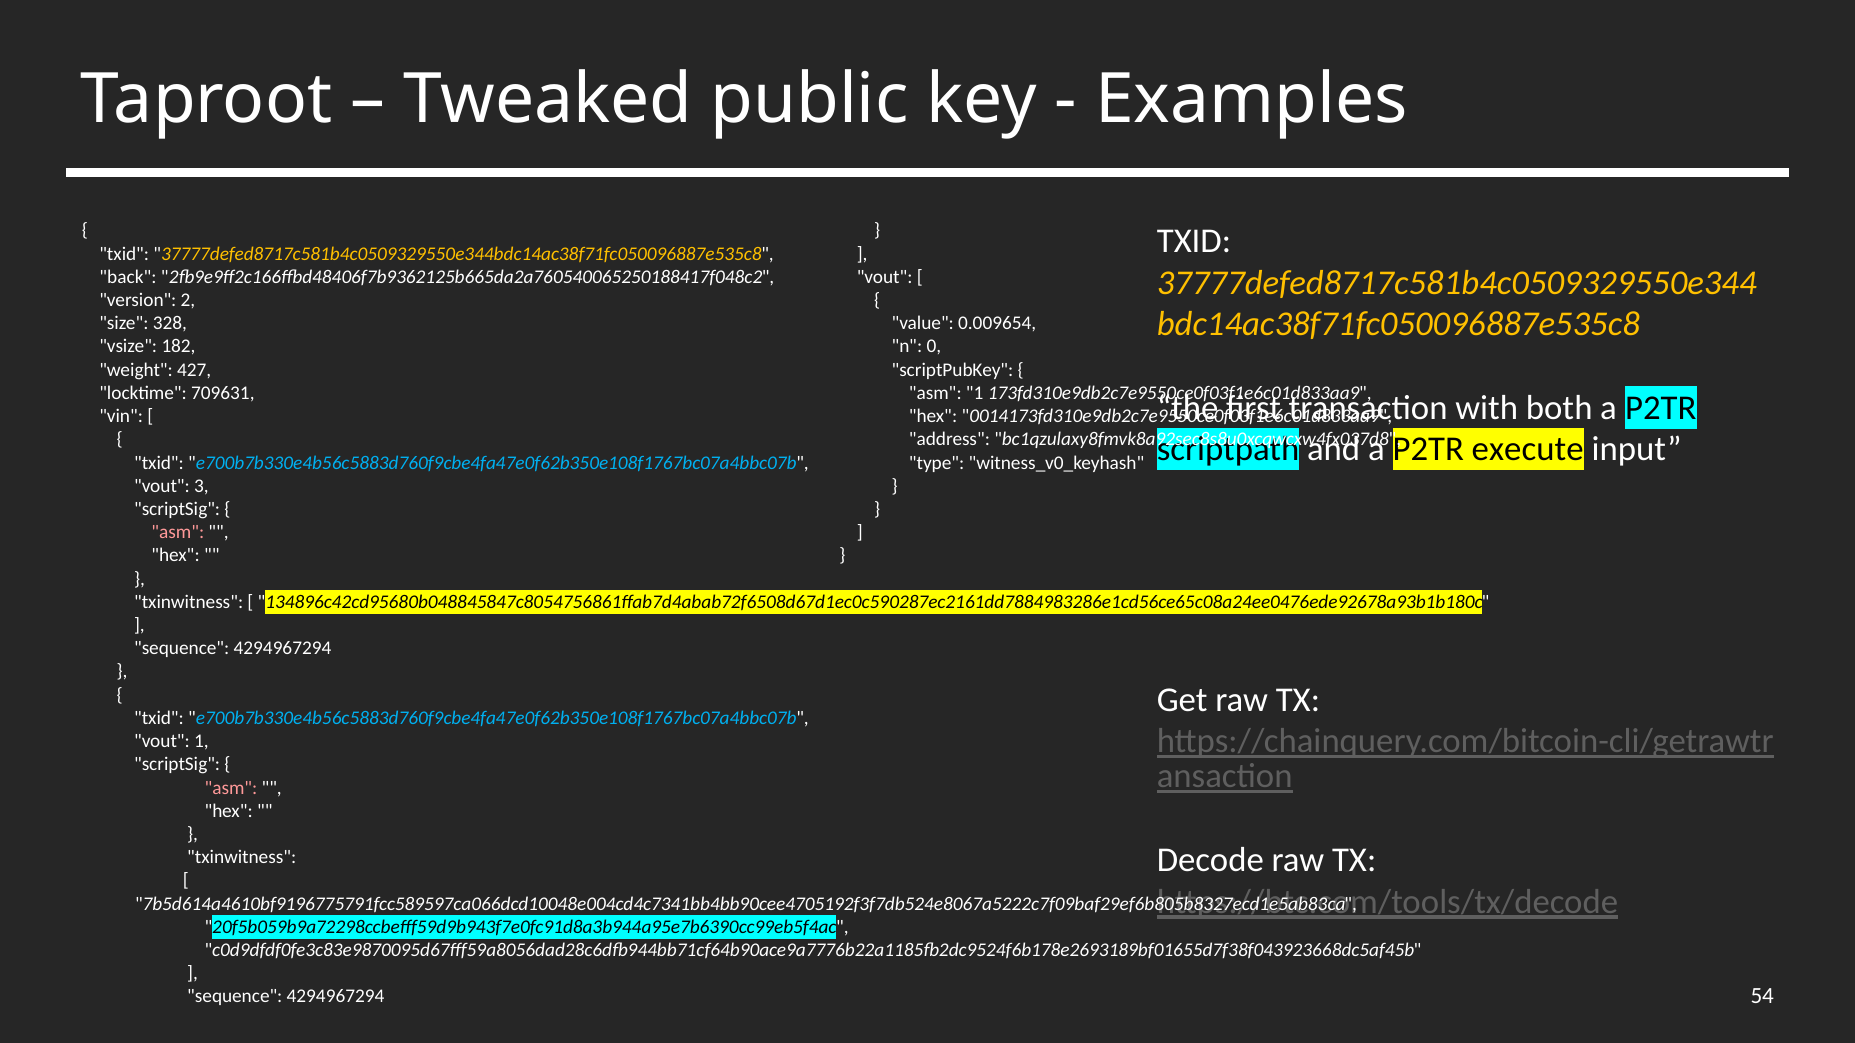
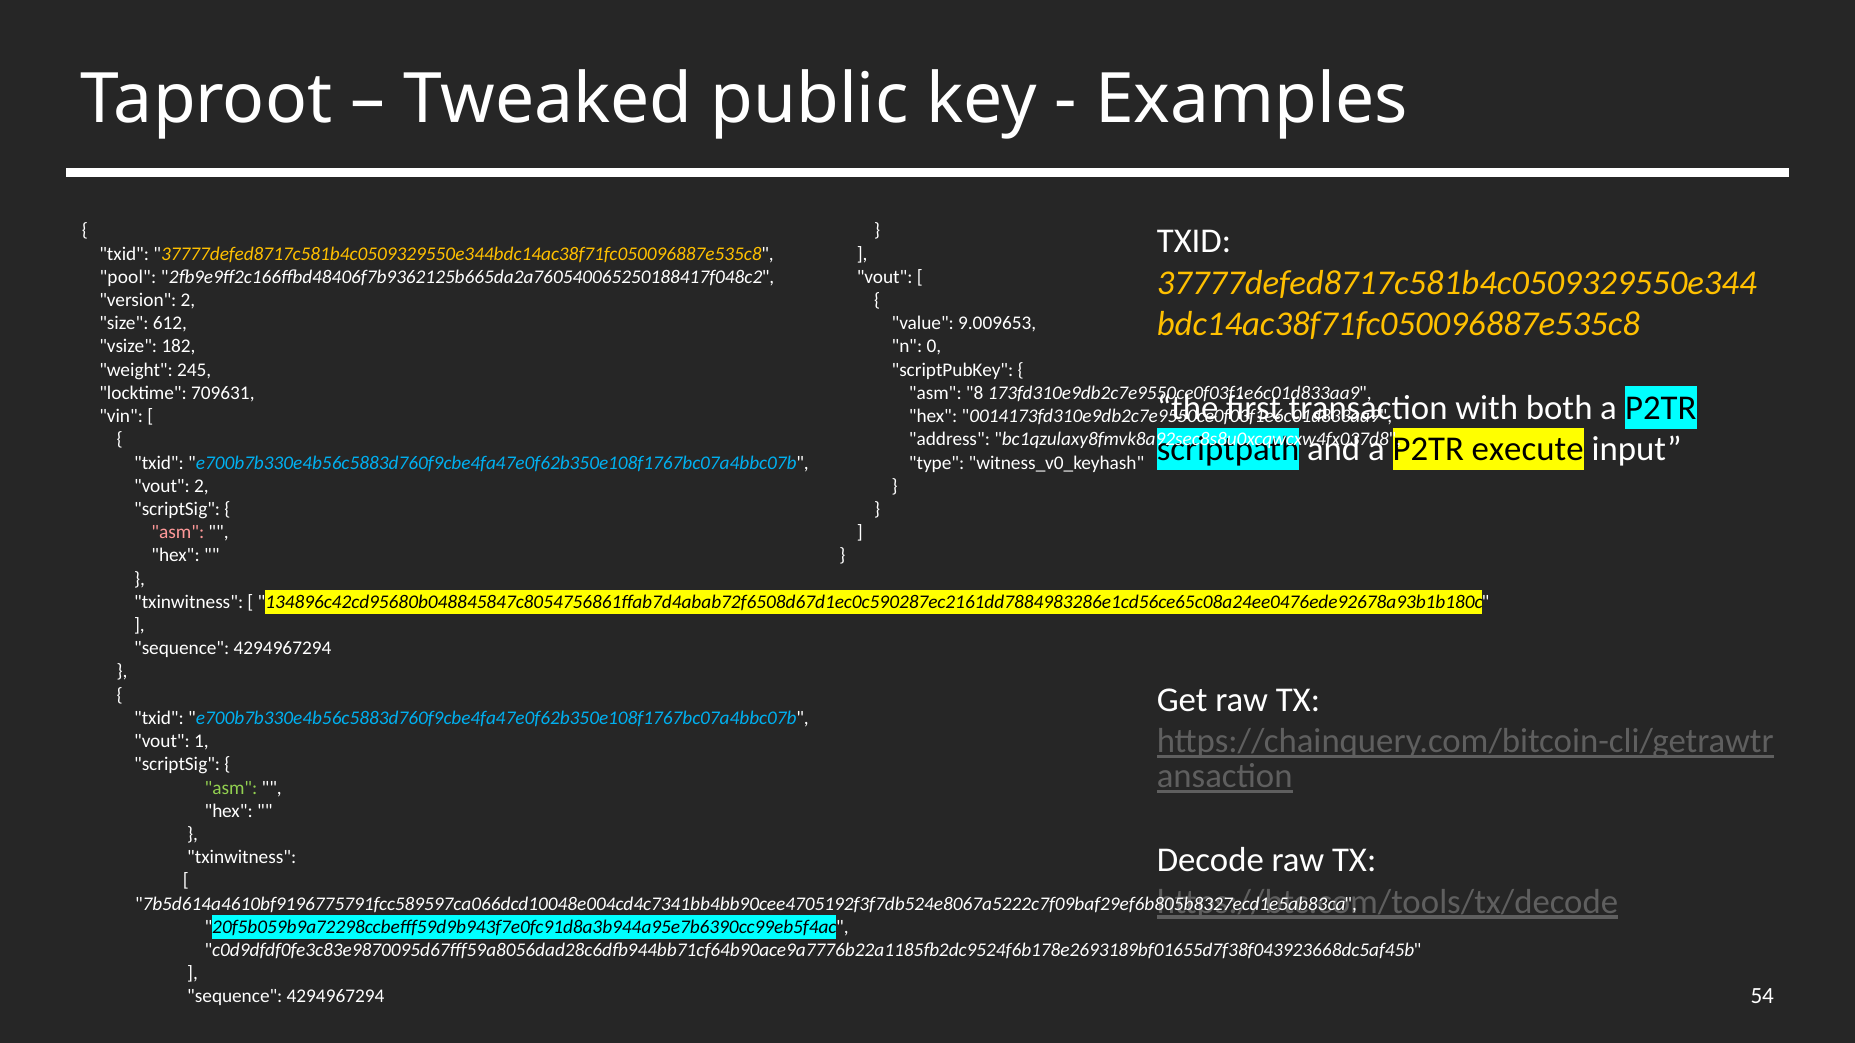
back: back -> pool (128, 277)
328: 328 -> 612 (170, 324)
0.009654: 0.009654 -> 9.009653 (997, 324)
427: 427 -> 245 (194, 370)
asm 1: 1 -> 8 (975, 393)
vout 3: 3 -> 2 (201, 486)
asm colour: pink -> light green (231, 788)
